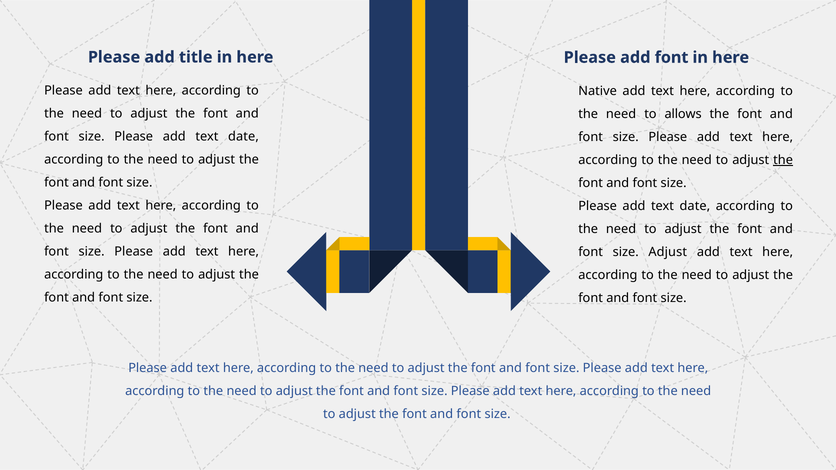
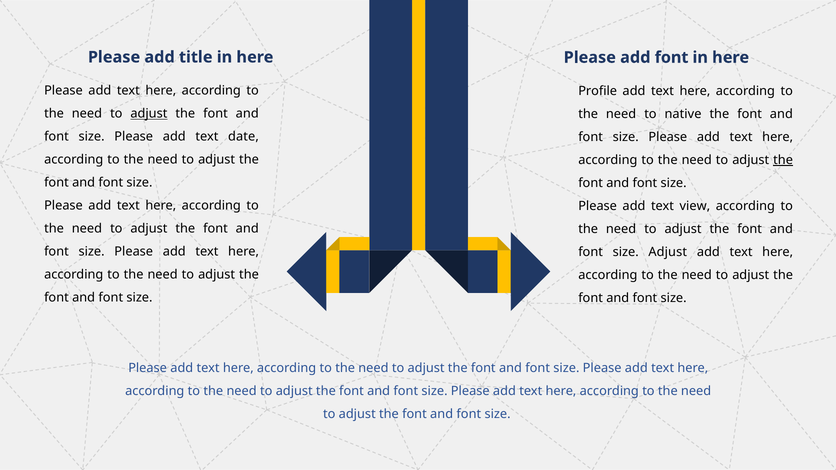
Native: Native -> Profile (598, 91)
adjust underline: none -> present (149, 114)
allows: allows -> native (683, 114)
date: date -> view (695, 206)
